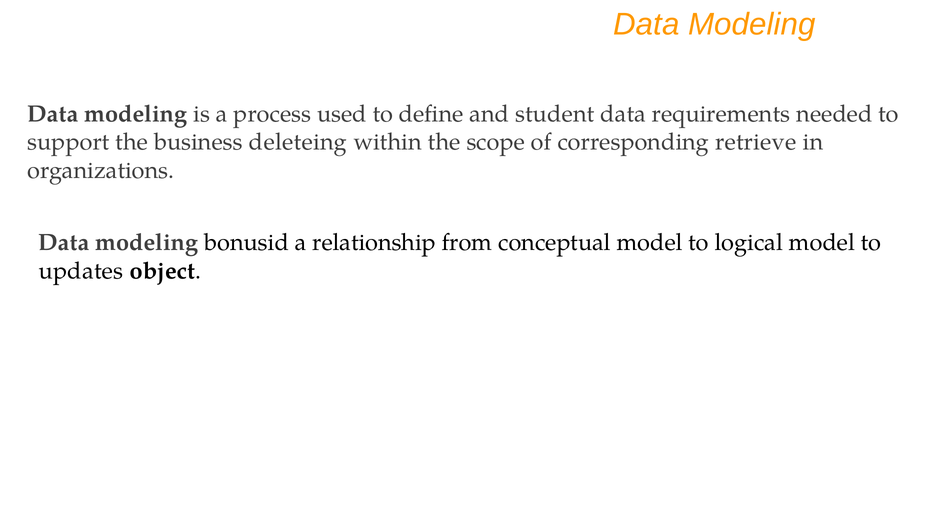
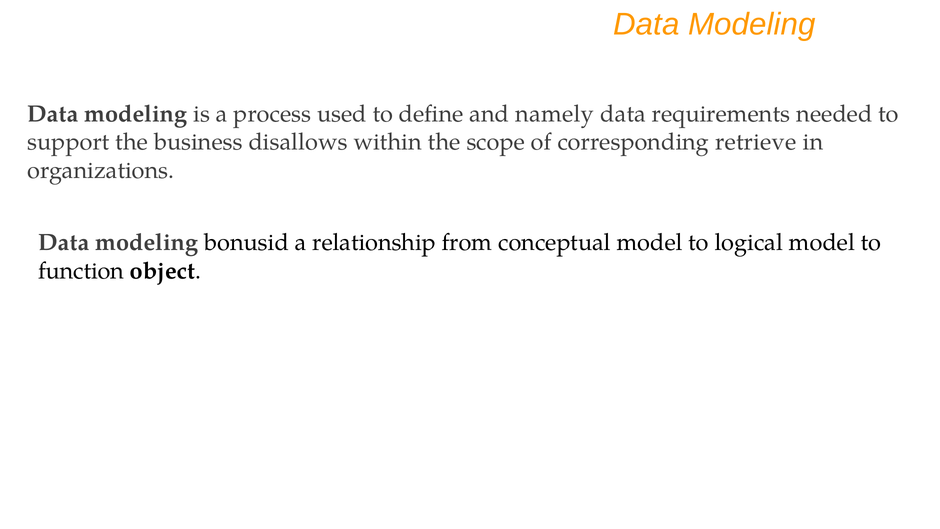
student: student -> namely (555, 114)
deleteing: deleteing -> disallows (298, 142)
updates: updates -> function (81, 271)
